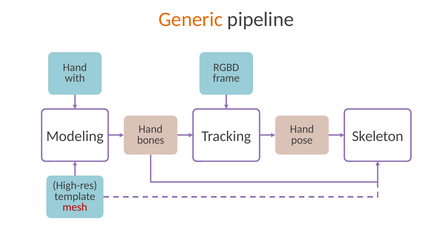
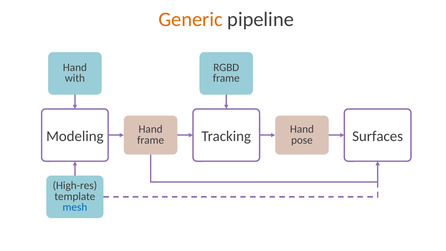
Skeleton: Skeleton -> Surfaces (378, 136)
bones: bones -> frame (151, 140)
mesh colour: red -> blue (75, 207)
